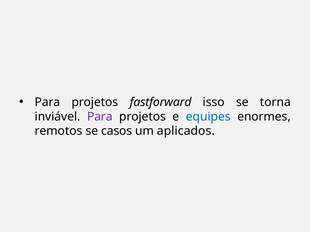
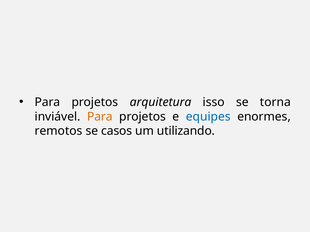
fastforward: fastforward -> arquitetura (161, 102)
Para colour: purple -> orange (100, 117)
aplicados: aplicados -> utilizando (186, 131)
